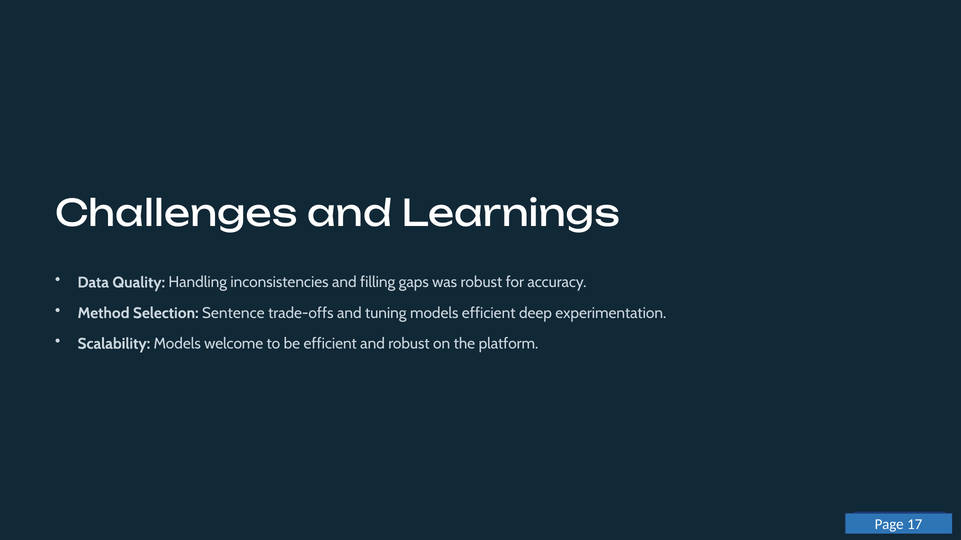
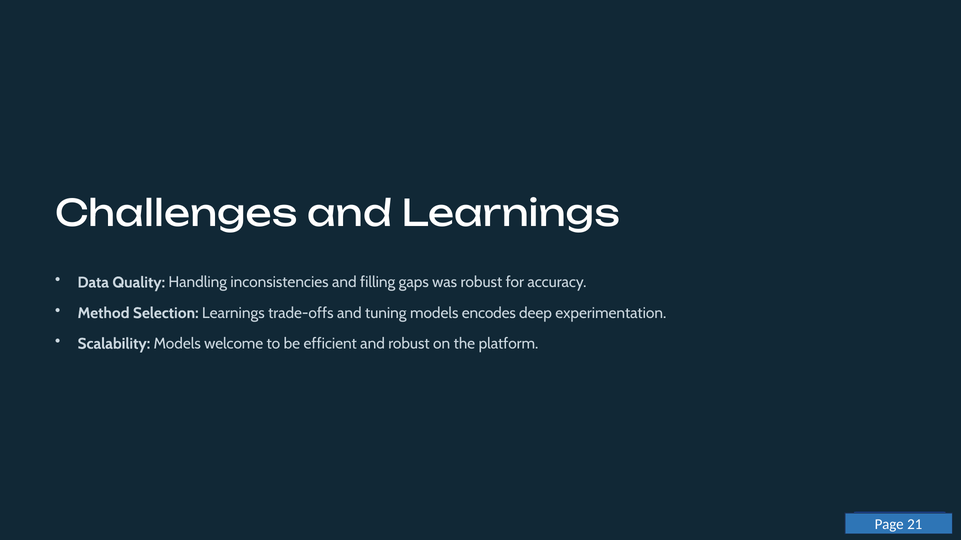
Selection Sentence: Sentence -> Learnings (233, 313)
models efficient: efficient -> encodes (489, 313)
17: 17 -> 21 (915, 525)
